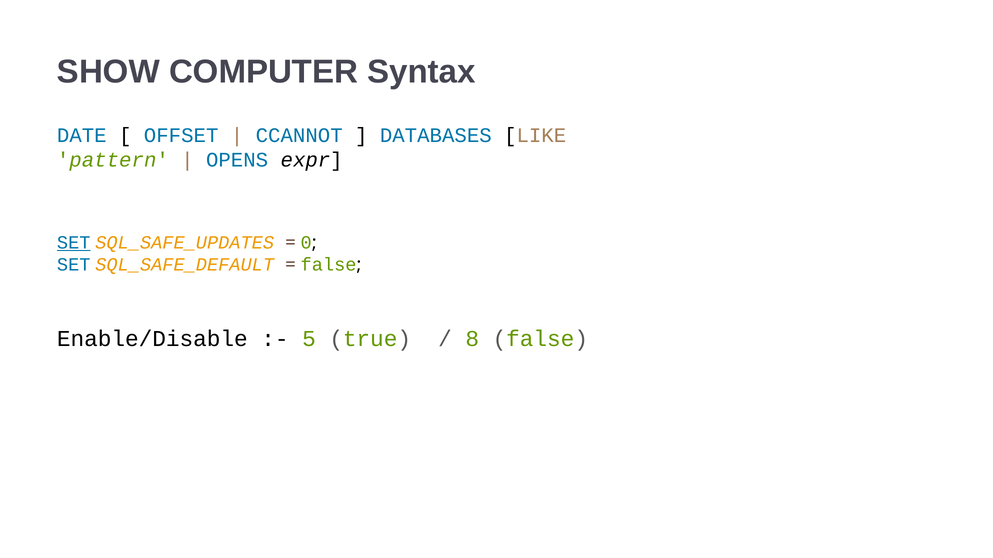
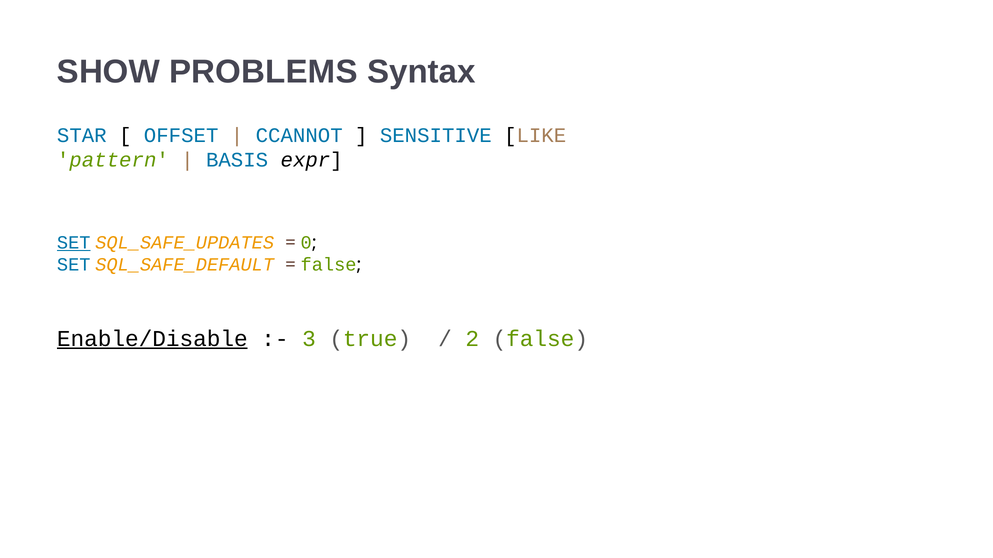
COMPUTER: COMPUTER -> PROBLEMS (263, 72)
DATE: DATE -> STAR (82, 135)
DATABASES: DATABASES -> SENSITIVE (436, 135)
OPENS: OPENS -> BASIS (237, 160)
Enable/Disable underline: none -> present (152, 339)
5: 5 -> 3 (309, 339)
8: 8 -> 2 (472, 339)
